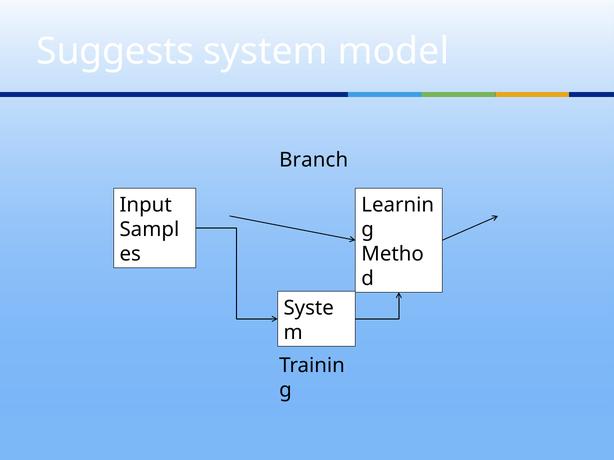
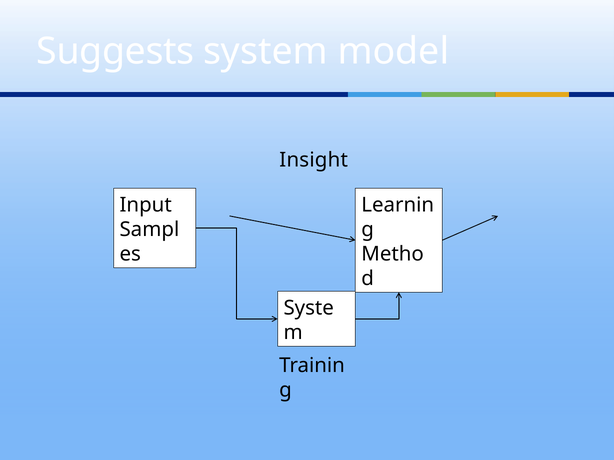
Branch: Branch -> Insight (314, 160)
